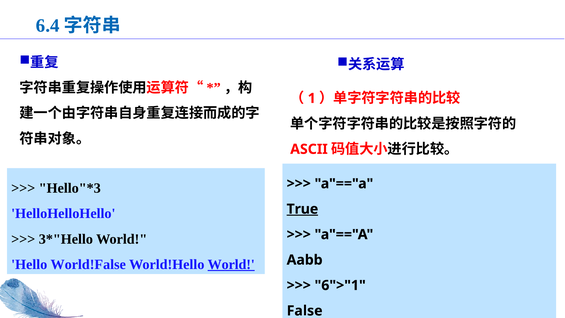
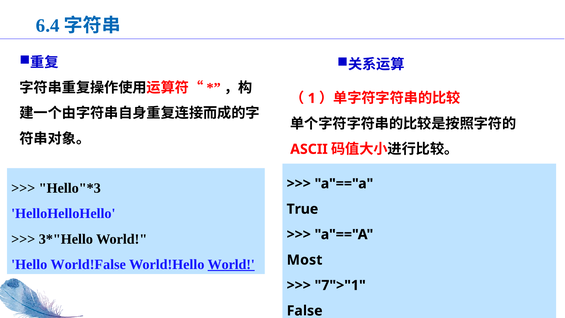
True underline: present -> none (302, 209)
Aabb: Aabb -> Most (305, 260)
6">"1: 6">"1 -> 7">"1 (340, 285)
